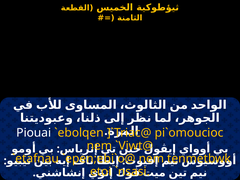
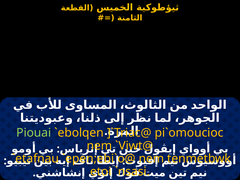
Piouai colour: white -> light green (34, 133)
